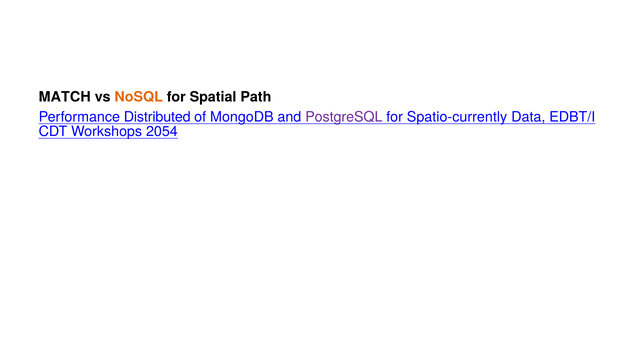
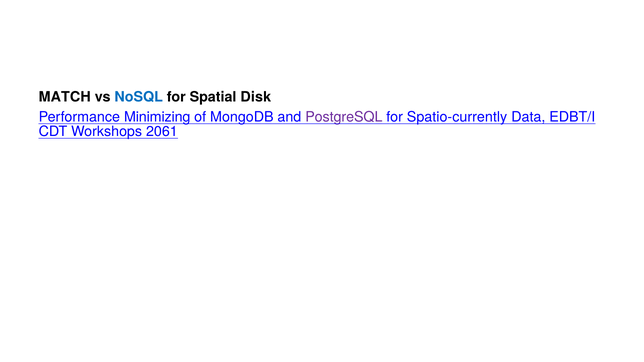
NoSQL colour: orange -> blue (139, 97)
Path: Path -> Disk (256, 97)
Distributed: Distributed -> Minimizing (157, 117)
2054: 2054 -> 2061 (162, 132)
